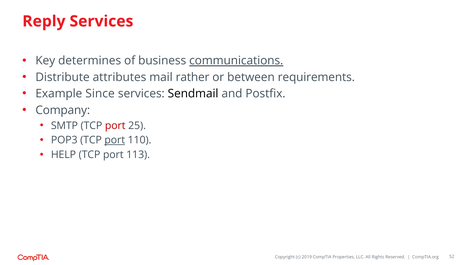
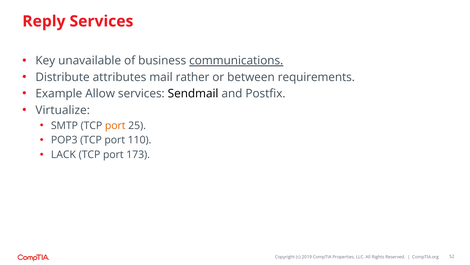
determines: determines -> unavailable (90, 61)
Since: Since -> Allow (100, 94)
Company: Company -> Virtualize (63, 110)
port colour: red -> orange (115, 125)
port underline: present -> none (115, 140)
HELP: HELP -> LACK (63, 155)
113: 113 -> 173 (138, 155)
